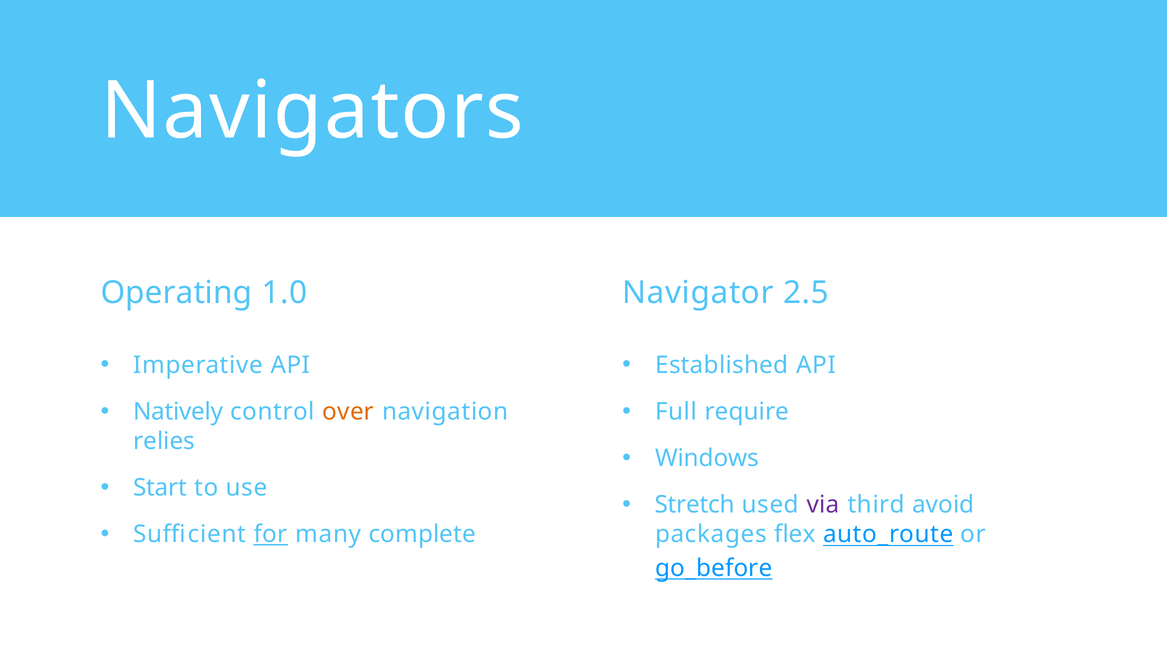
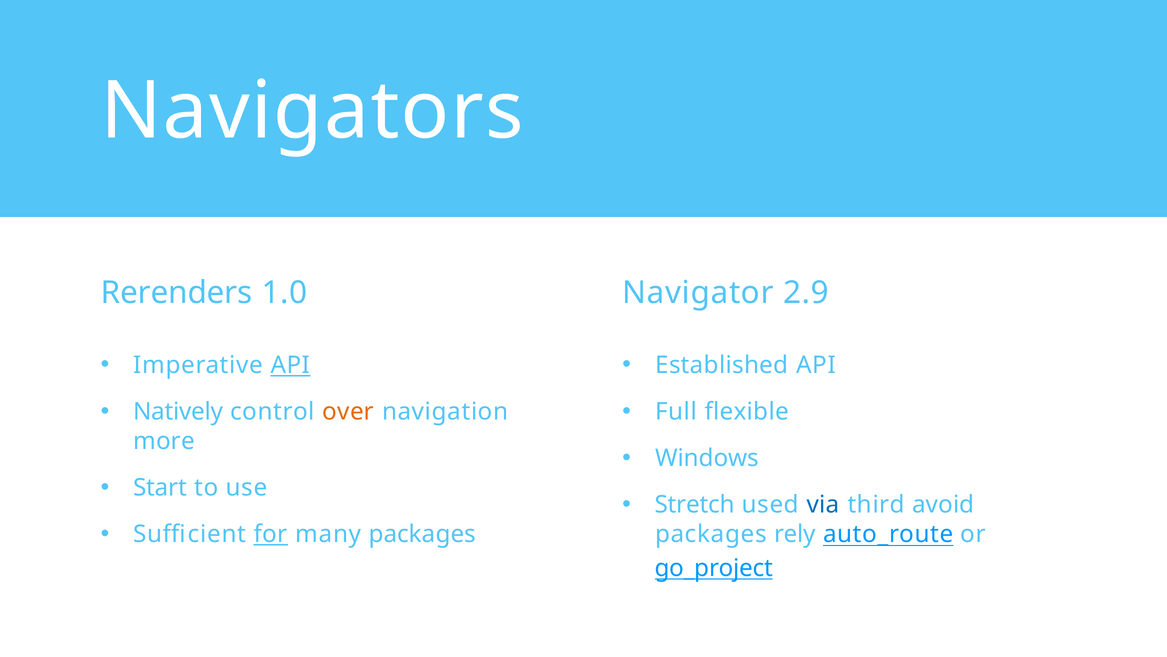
Operating: Operating -> Rerenders (176, 293)
2.5: 2.5 -> 2.9 (806, 293)
API underline: none -> present (290, 365)
require: require -> flexible (747, 412)
relies: relies -> more (164, 441)
via colour: purple -> blue (823, 504)
many complete: complete -> packages (422, 534)
flex: flex -> rely (795, 534)
go_before: go_before -> go_project (714, 568)
